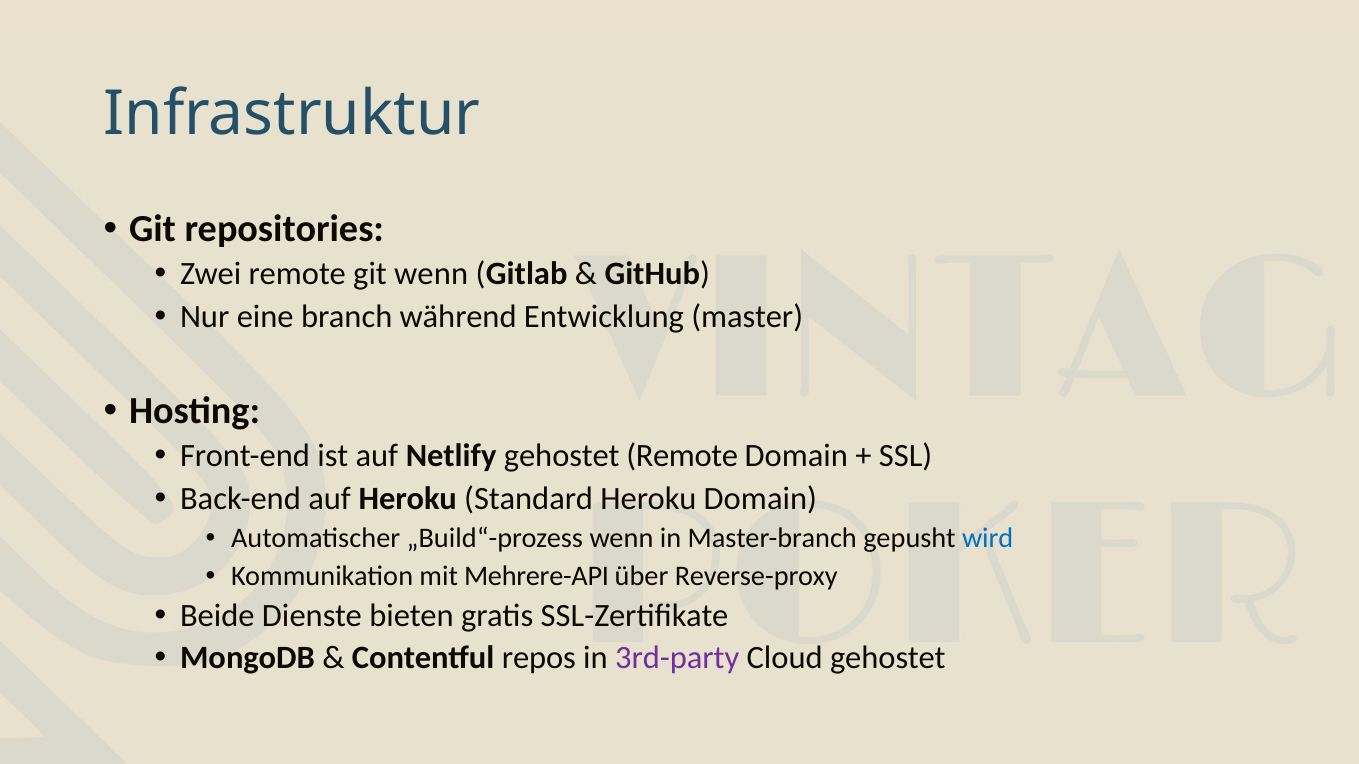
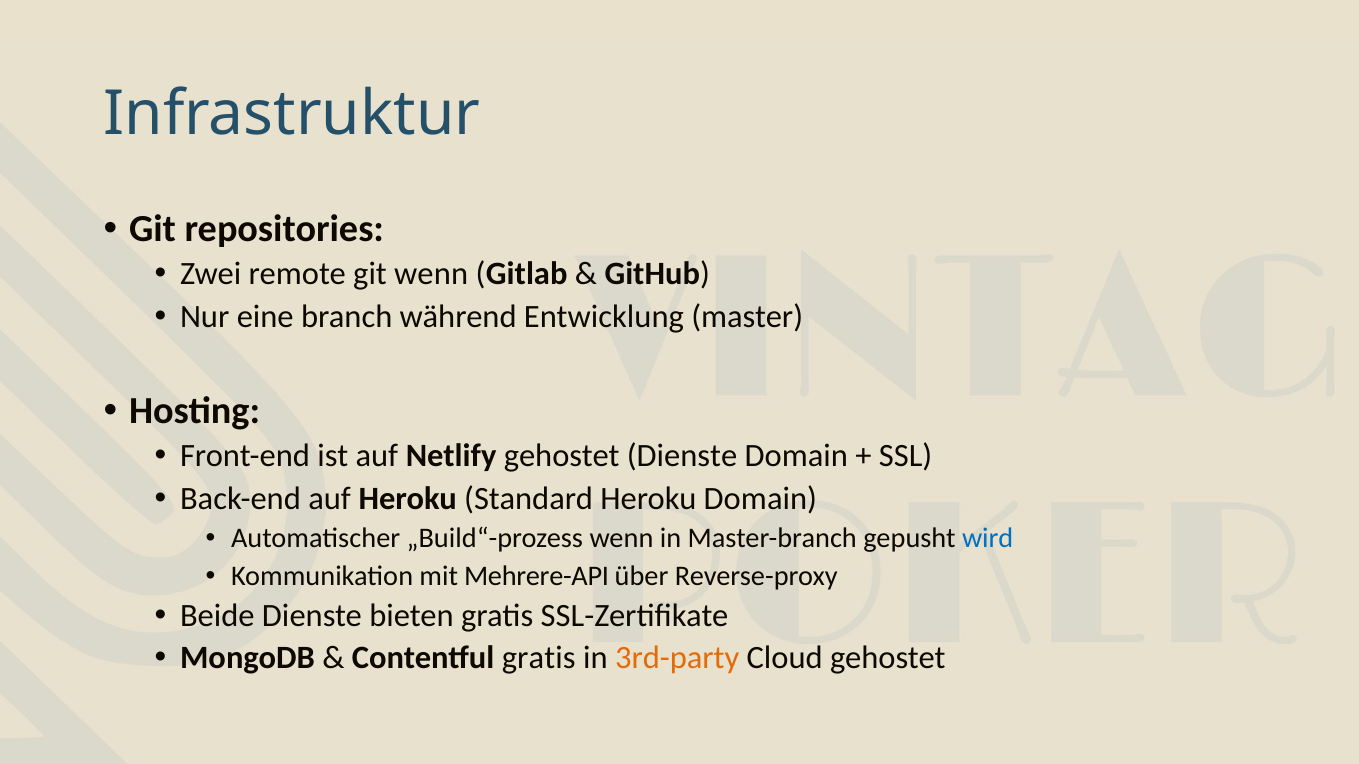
gehostet Remote: Remote -> Dienste (682, 456)
Contentful repos: repos -> gratis (539, 658)
3rd-party colour: purple -> orange (677, 658)
